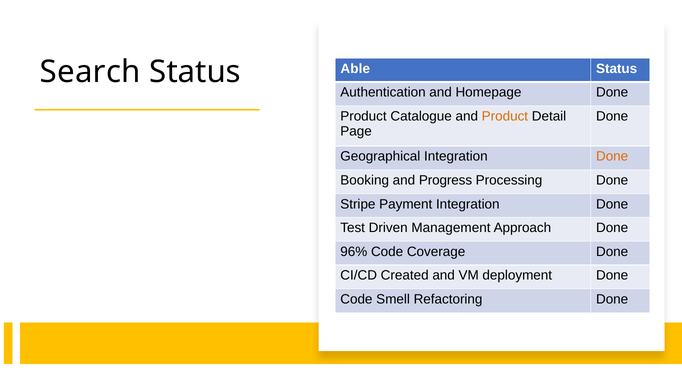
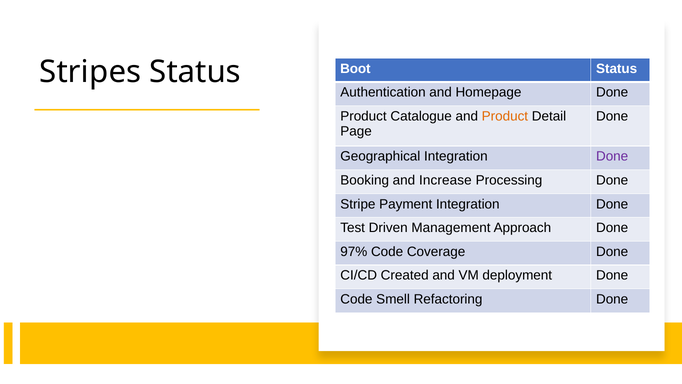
Search: Search -> Stripes (90, 72)
Able: Able -> Boot (355, 69)
Done colour: orange -> purple (612, 156)
Progress: Progress -> Increase (445, 180)
96%: 96% -> 97% (354, 251)
